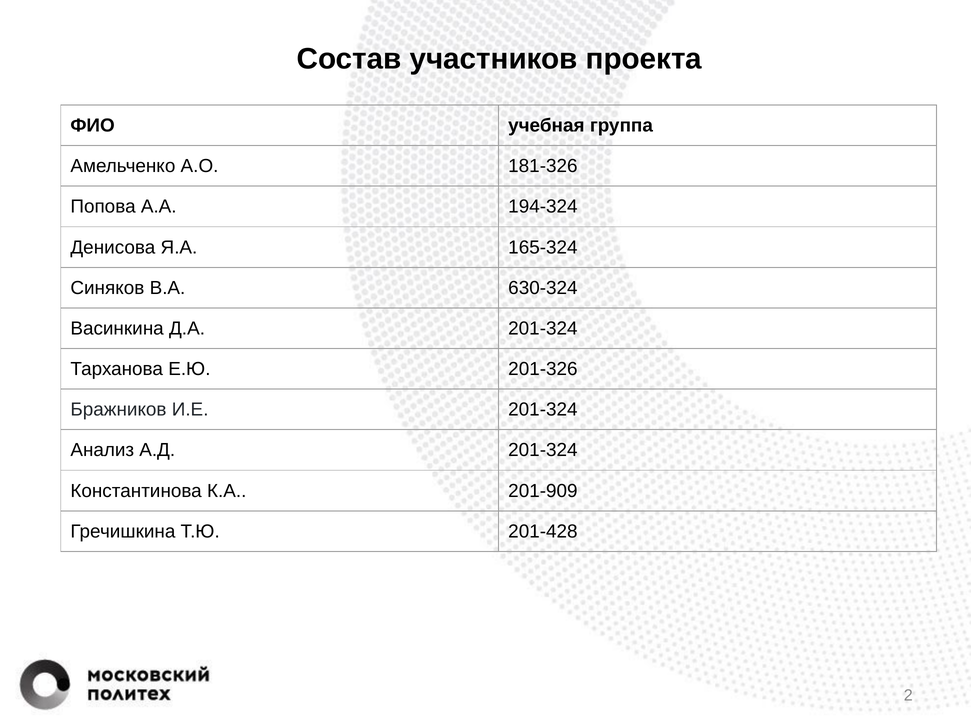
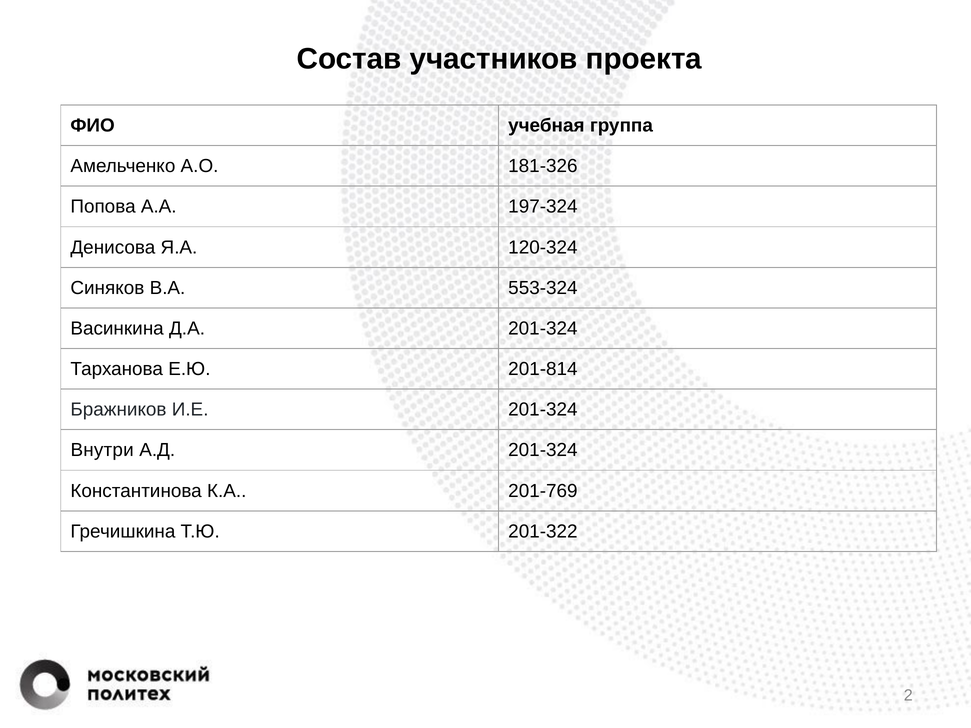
194-324: 194-324 -> 197-324 (543, 207)
165-324: 165-324 -> 120-324 (543, 247)
630-324: 630-324 -> 553-324 (543, 288)
201-326: 201-326 -> 201-814 (543, 369)
Анализ: Анализ -> Внутри (102, 450)
201-909: 201-909 -> 201-769 (543, 491)
201-428: 201-428 -> 201-322 (543, 532)
